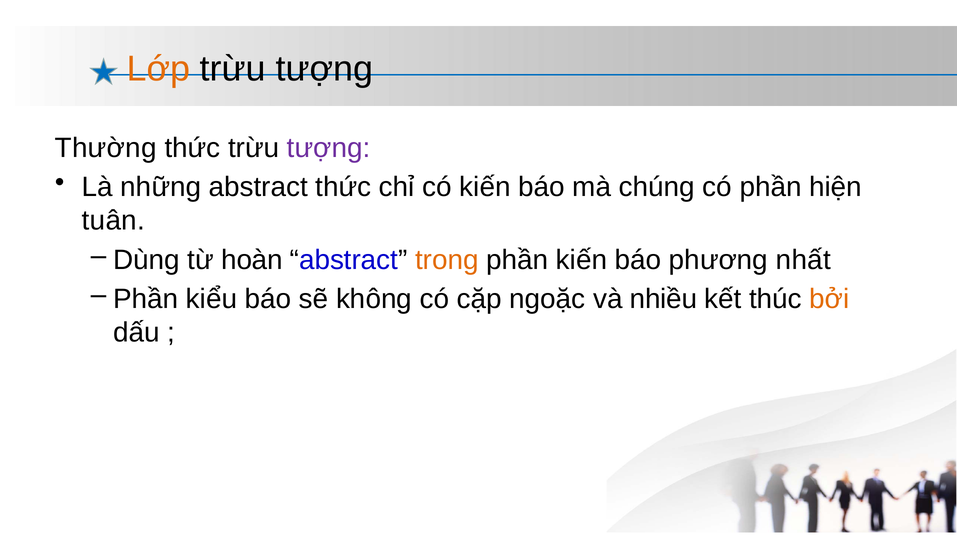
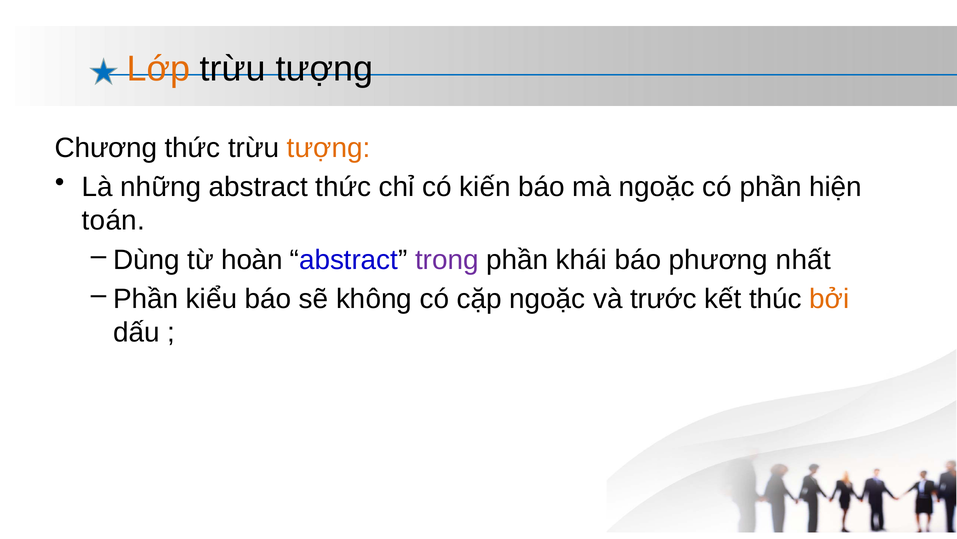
Thường: Thường -> Chương (106, 148)
tượng colour: purple -> orange (329, 148)
mà chúng: chúng -> ngoặc (657, 187)
tuân: tuân -> toán (113, 220)
trong colour: orange -> purple (447, 260)
phần kiến: kiến -> khái (582, 260)
nhiều: nhiều -> trước (664, 299)
